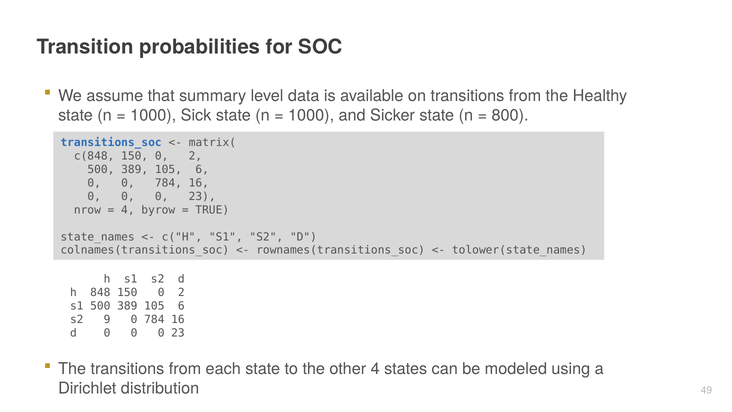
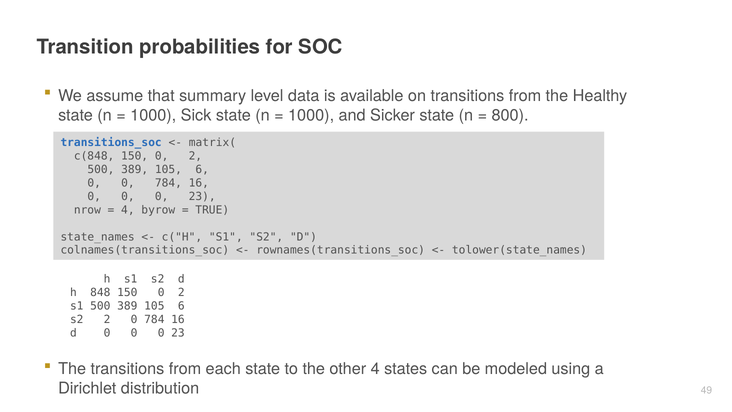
s2 9: 9 -> 2 (107, 319)
